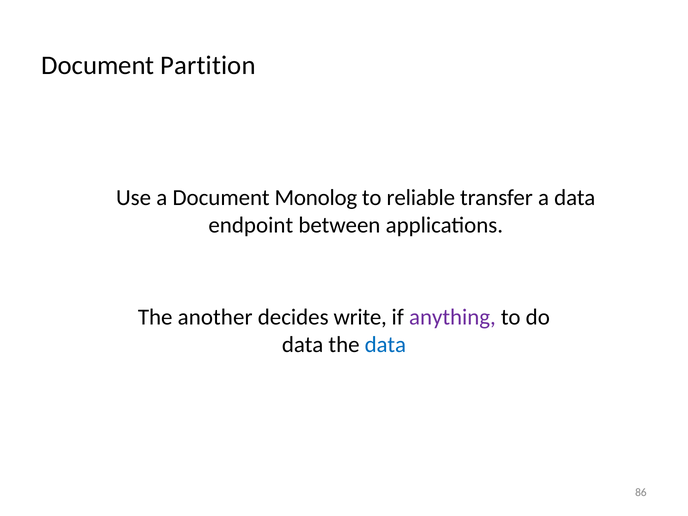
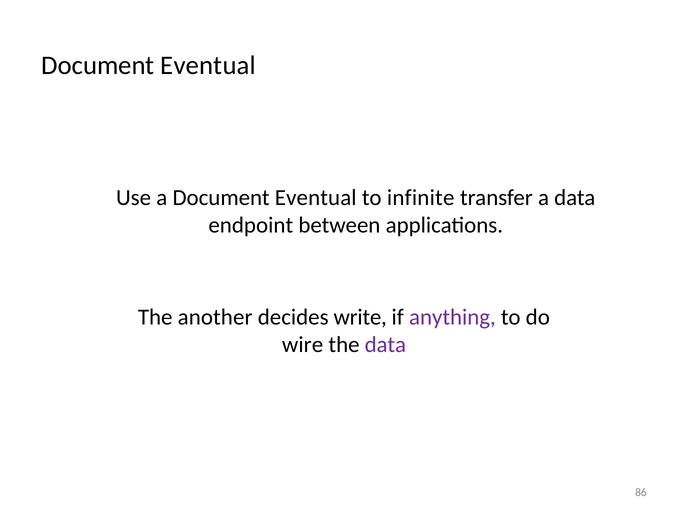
Partition: Partition -> Eventual (208, 65)
a Document Monolog: Monolog -> Eventual (316, 198)
reliable: reliable -> infinite (421, 198)
data: data -> wire (303, 345)
data colour: blue -> purple (385, 345)
